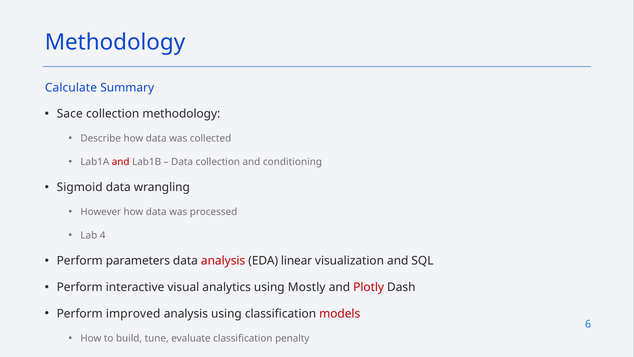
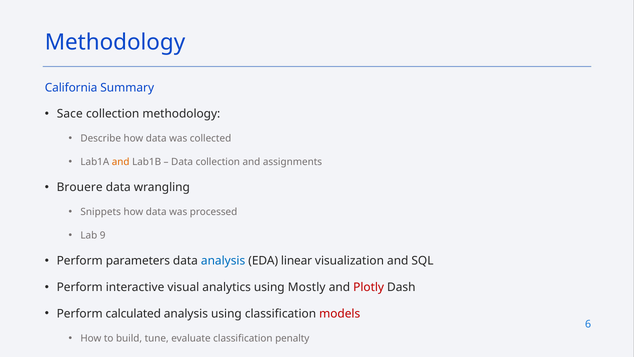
Calculate: Calculate -> California (71, 88)
and colour: red -> orange (121, 162)
conditioning: conditioning -> assignments (293, 162)
Sigmoid: Sigmoid -> Brouere (80, 187)
However: However -> Snippets (101, 212)
4: 4 -> 9 (103, 235)
analysis colour: red -> blue (223, 261)
improved: improved -> calculated (133, 313)
